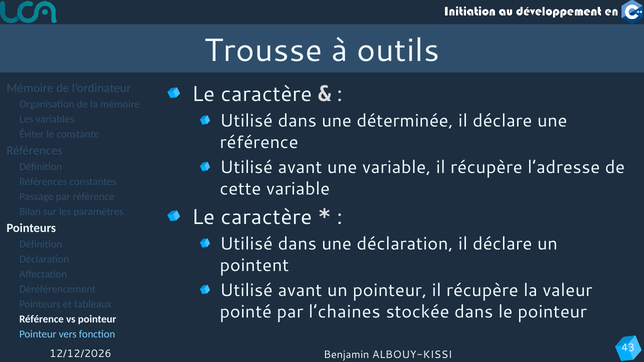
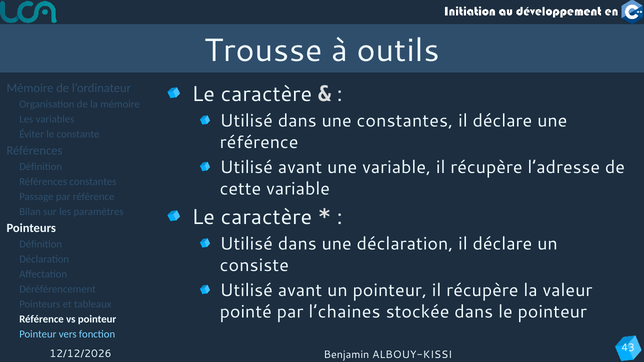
une déterminée: déterminée -> constantes (405, 121)
pointent: pointent -> consiste (254, 266)
